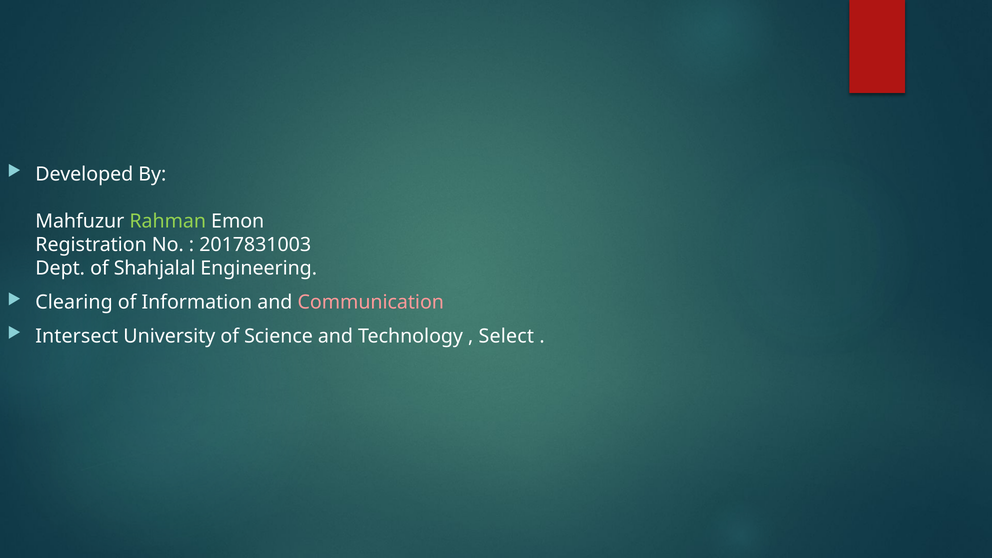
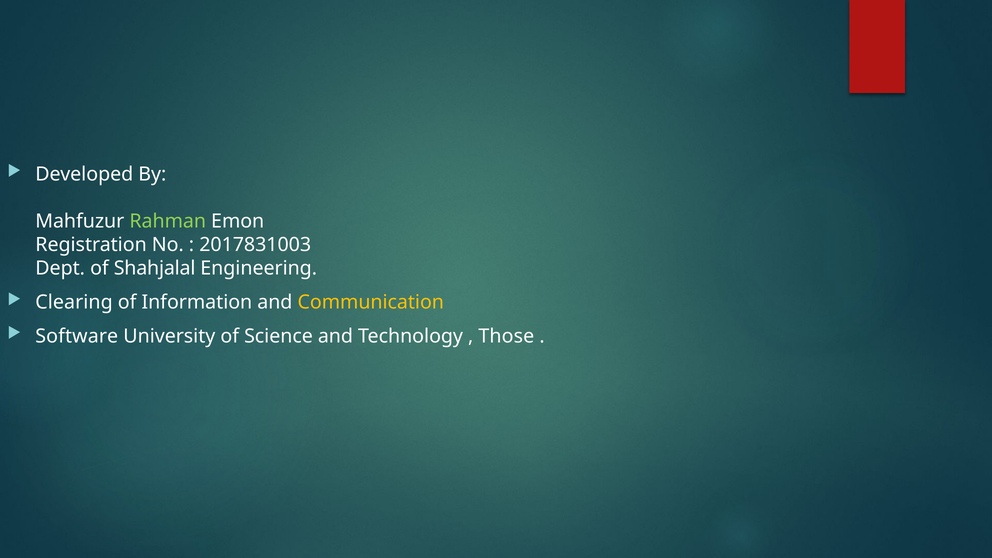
Communication colour: pink -> yellow (371, 302)
Intersect: Intersect -> Software (77, 336)
Select: Select -> Those (506, 336)
